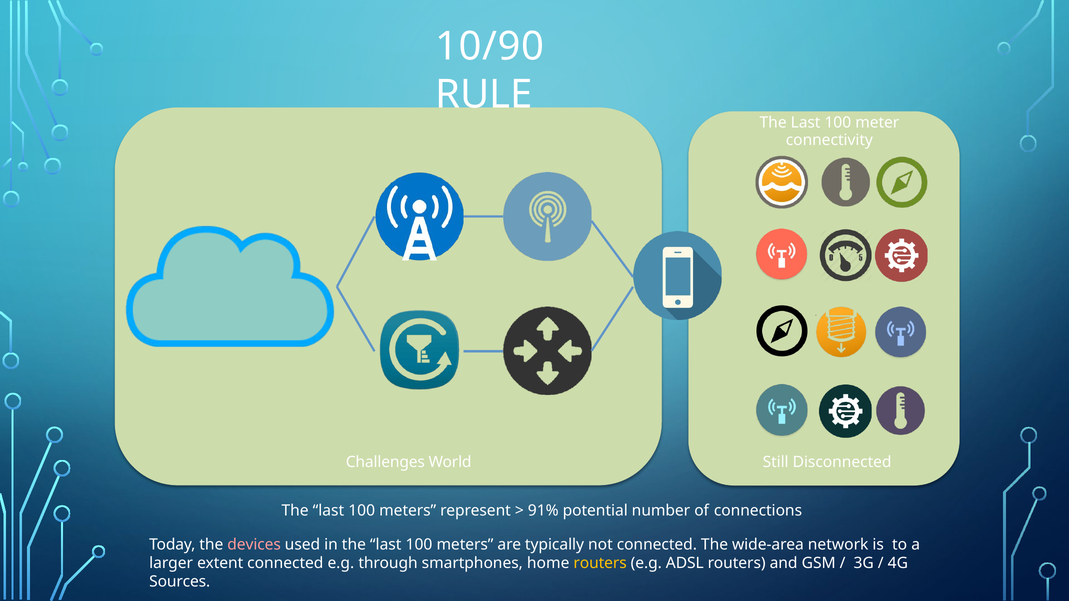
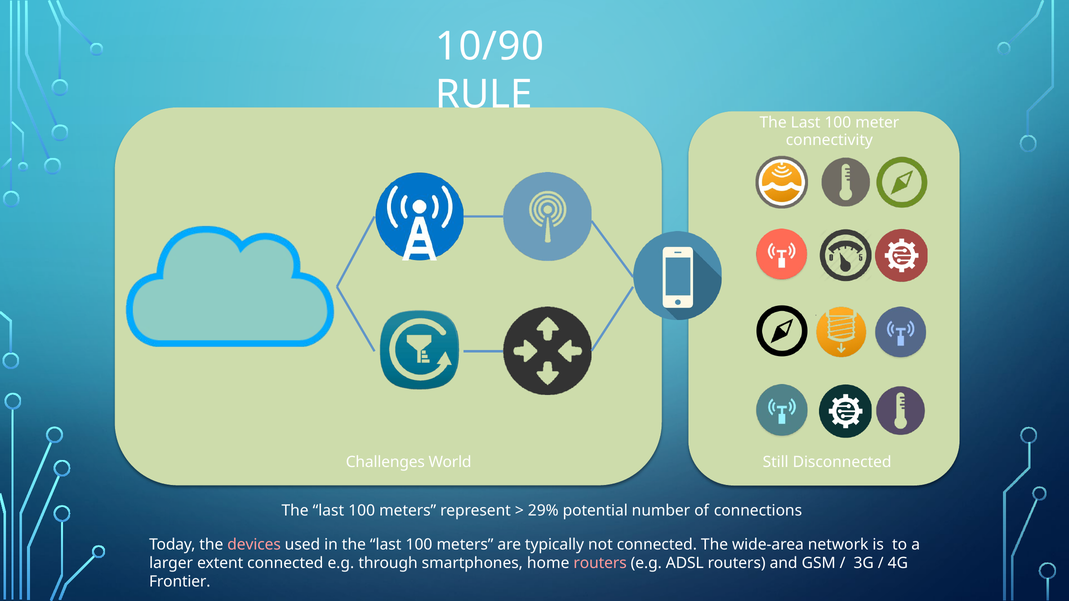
91%: 91% -> 29% (543, 511)
routers colour: yellow -> pink (600, 563)
Sources: Sources -> Frontier (180, 582)
